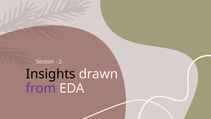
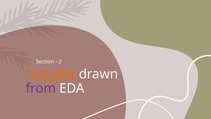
Insights colour: black -> orange (51, 74)
